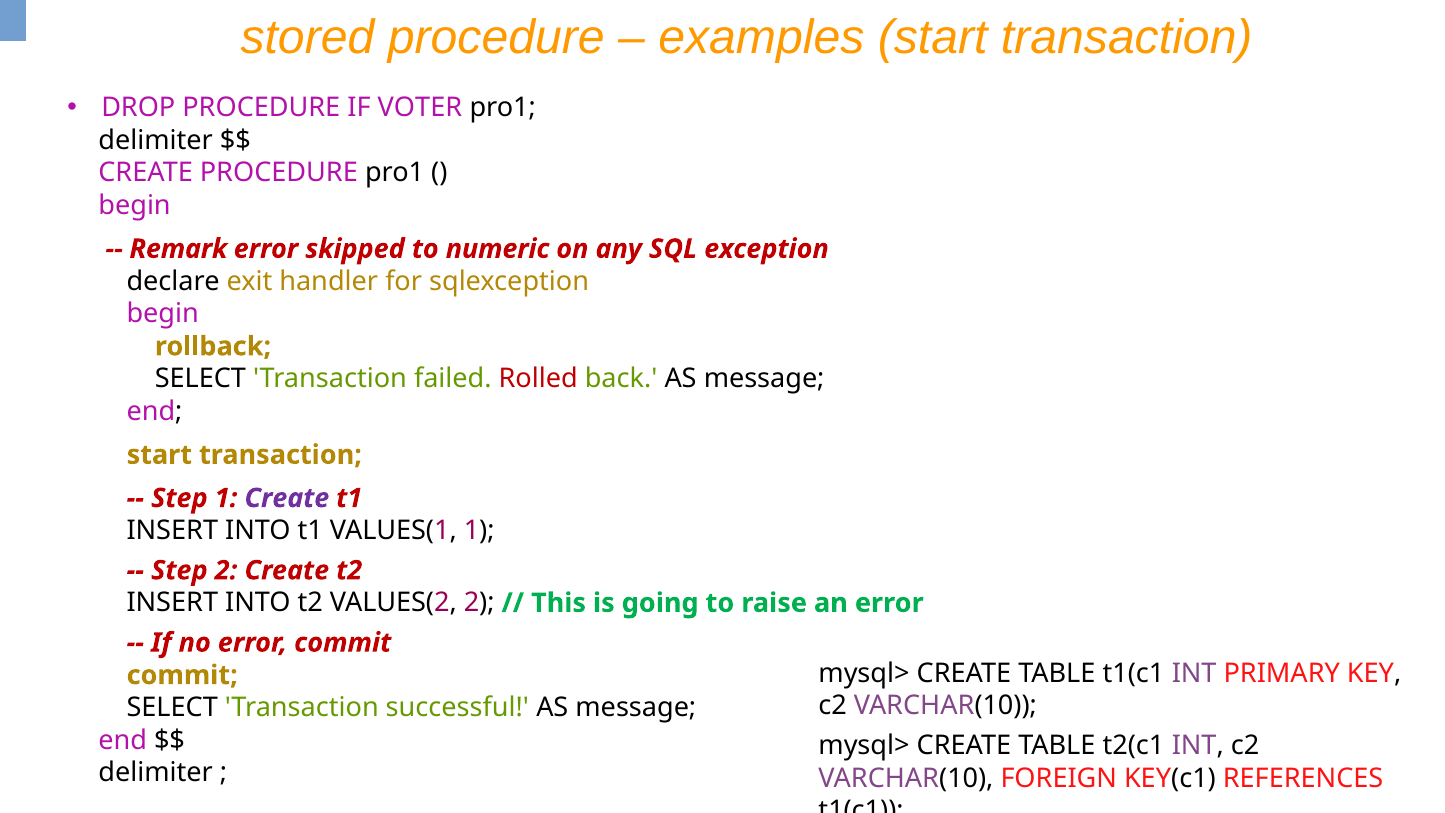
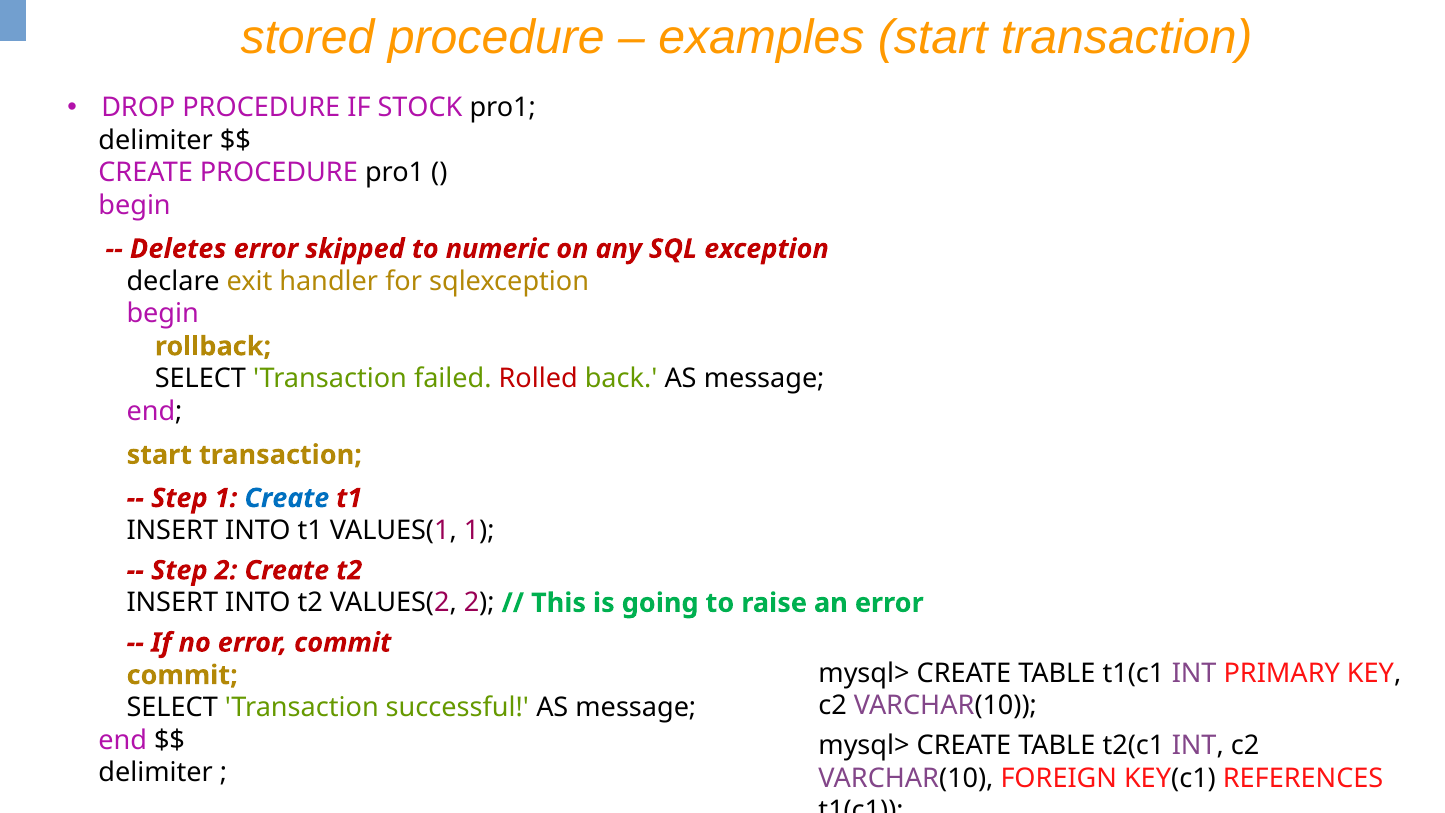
VOTER: VOTER -> STOCK (420, 108)
Remark: Remark -> Deletes (178, 249)
Create colour: purple -> blue (287, 498)
